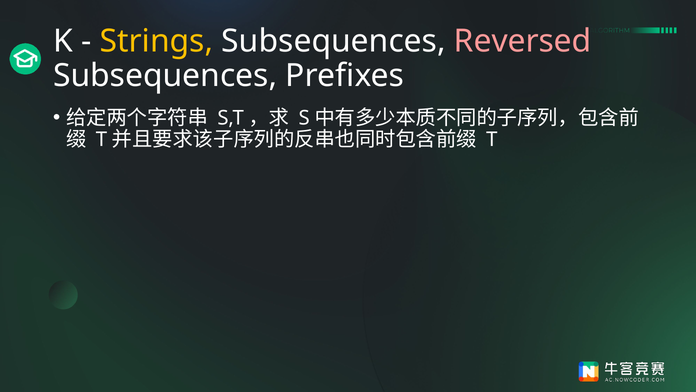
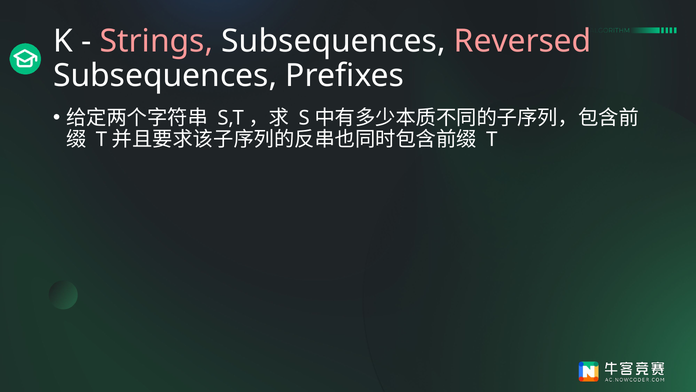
Strings colour: yellow -> pink (156, 41)
